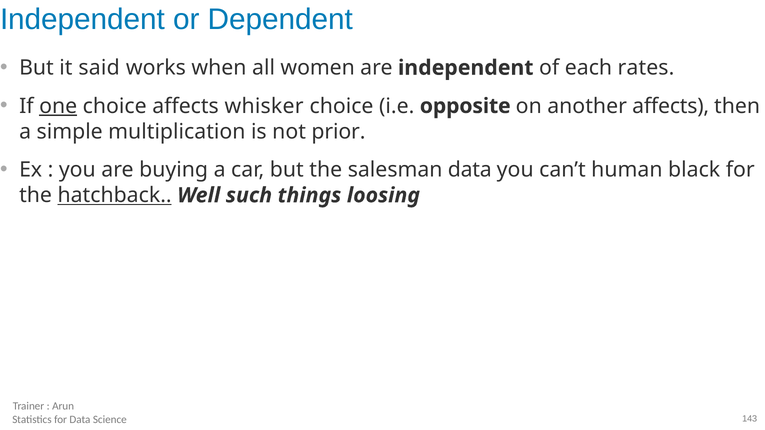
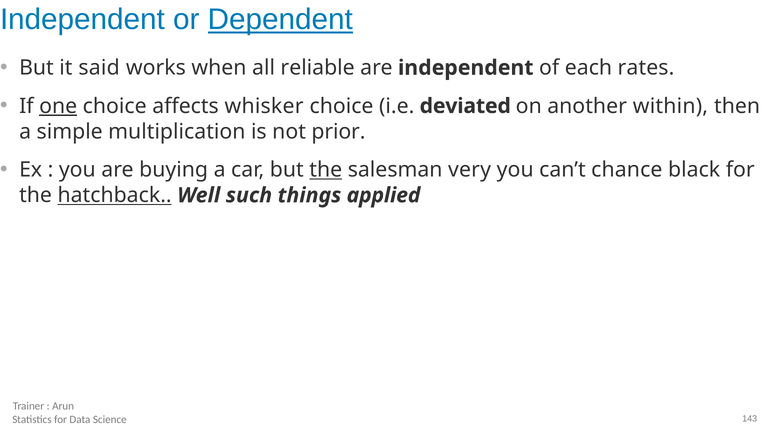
Dependent underline: none -> present (281, 20)
women: women -> reliable (318, 68)
opposite: opposite -> deviated (465, 106)
another affects: affects -> within (670, 106)
the underline: none -> present (326, 170)
salesman data: data -> very (470, 170)
human: human -> chance (627, 170)
loosing: loosing -> applied (384, 195)
